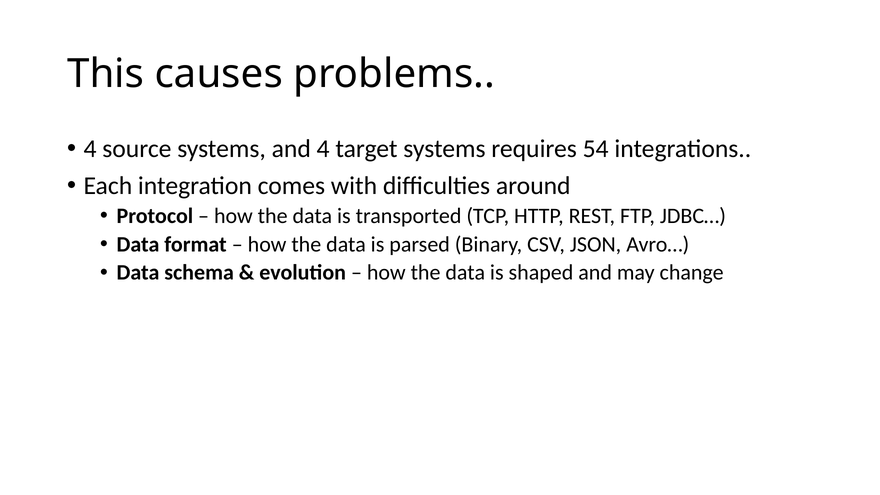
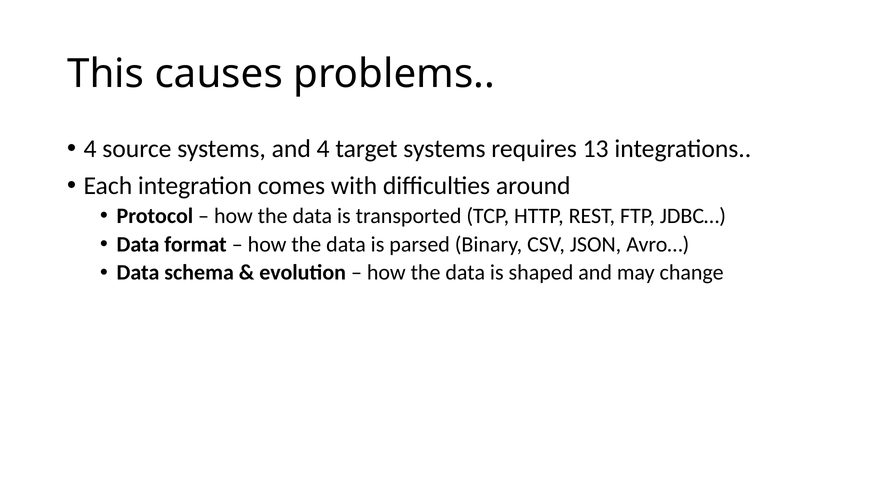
54: 54 -> 13 (596, 149)
